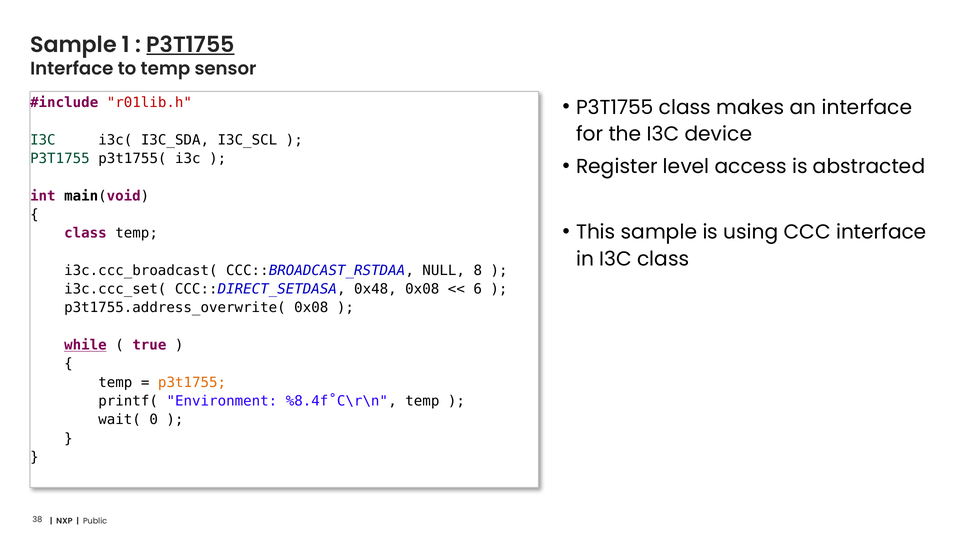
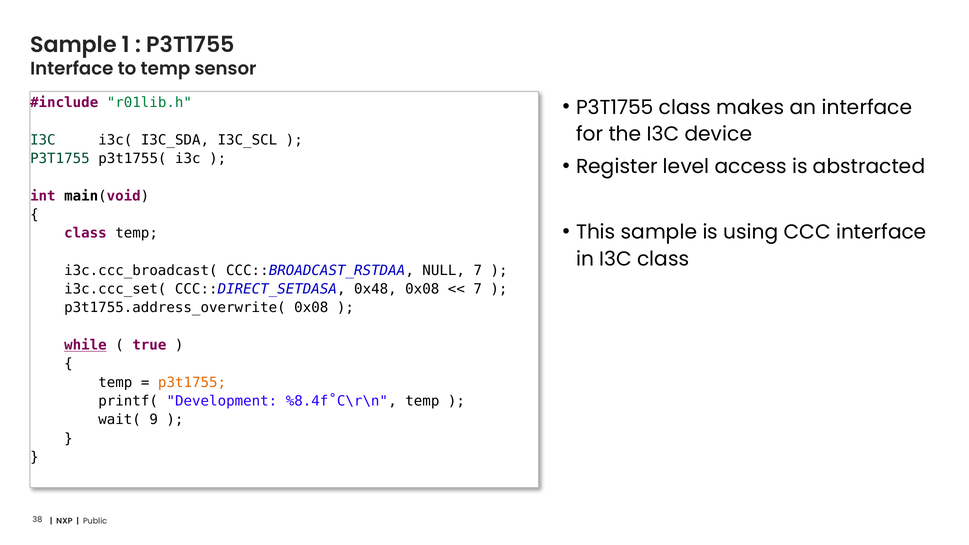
P3T1755 underline: present -> none (191, 45)
r01lib.h colour: red -> green (149, 103)
NULL 8: 8 -> 7 (478, 271)
6: 6 -> 7 (478, 289)
Environment: Environment -> Development (222, 401)
0: 0 -> 9 (154, 420)
